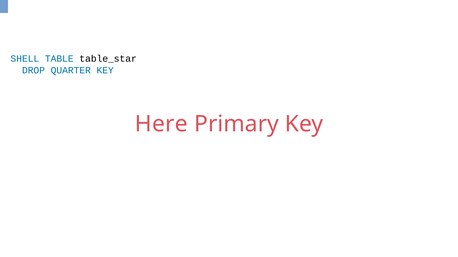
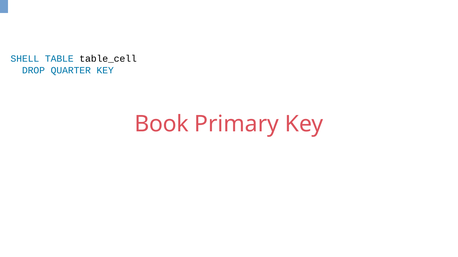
table_star: table_star -> table_cell (108, 59)
Here: Here -> Book (162, 124)
